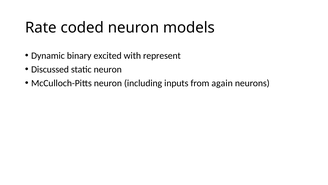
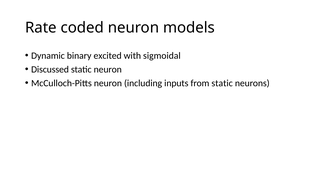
represent: represent -> sigmoidal (162, 55)
from again: again -> static (222, 83)
